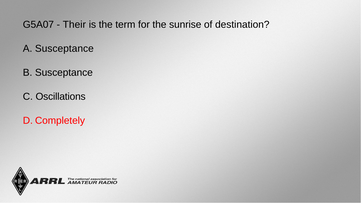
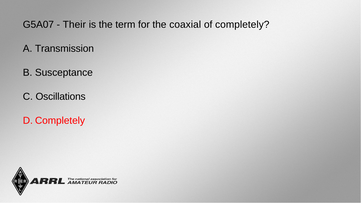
sunrise: sunrise -> coaxial (185, 25)
of destination: destination -> completely (242, 25)
A Susceptance: Susceptance -> Transmission (64, 49)
